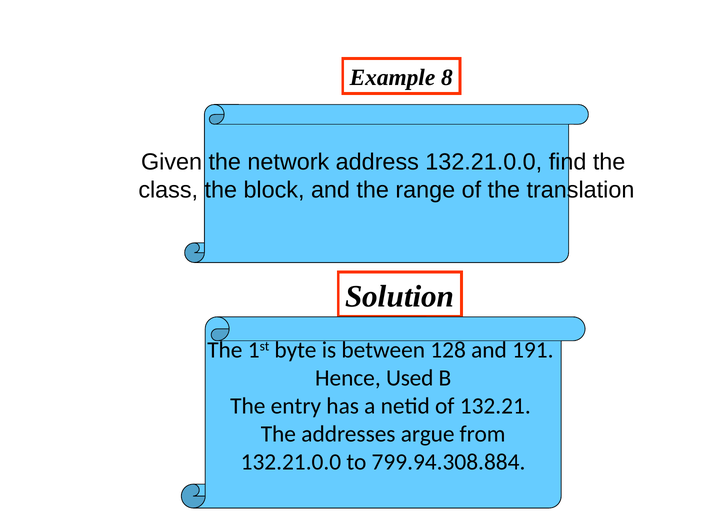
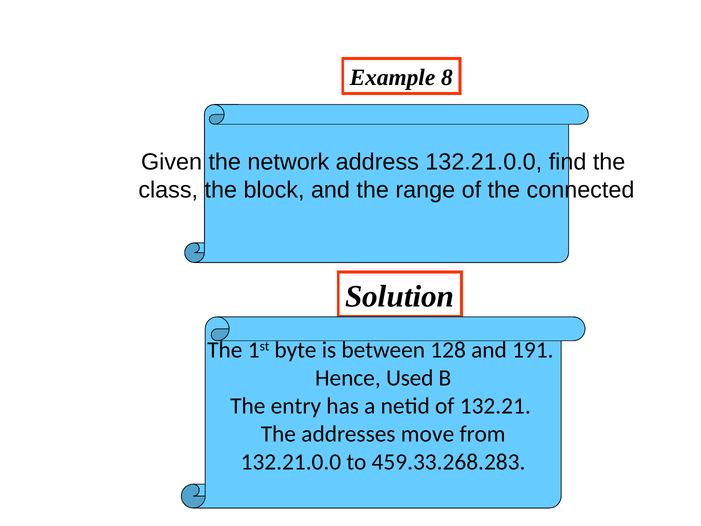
translation: translation -> connected (580, 190)
argue: argue -> move (428, 434)
799.94.308.884: 799.94.308.884 -> 459.33.268.283 (449, 462)
